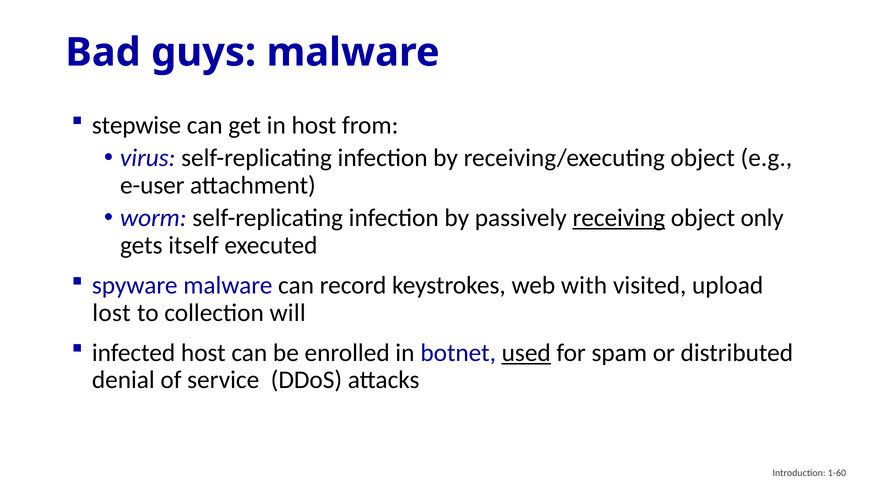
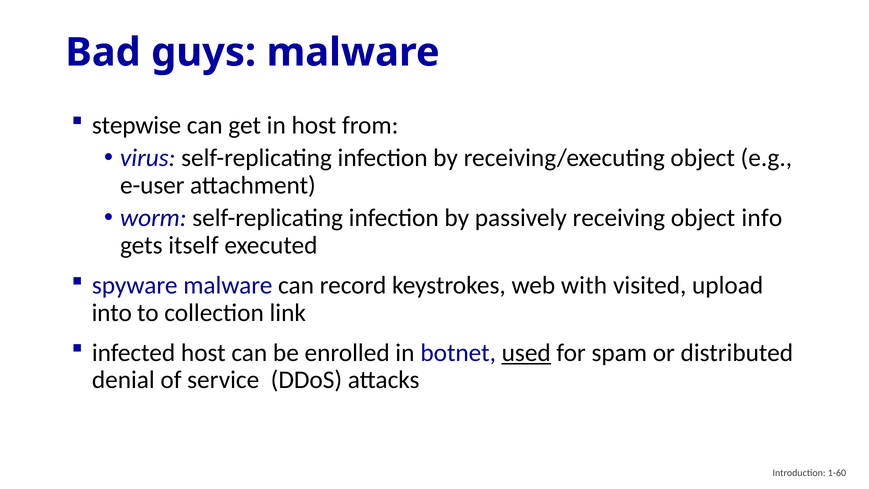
receiving underline: present -> none (619, 218)
only: only -> info (762, 218)
lost: lost -> into (112, 313)
will: will -> link (288, 313)
